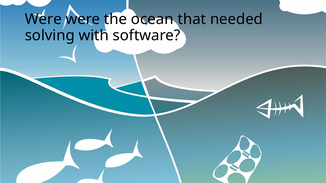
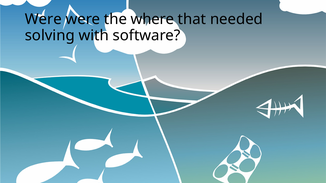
ocean: ocean -> where (152, 19)
